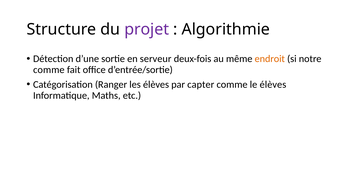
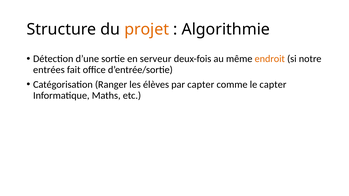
projet colour: purple -> orange (147, 29)
comme: comme -> entrées (49, 70)
le élèves: élèves -> capter (273, 85)
